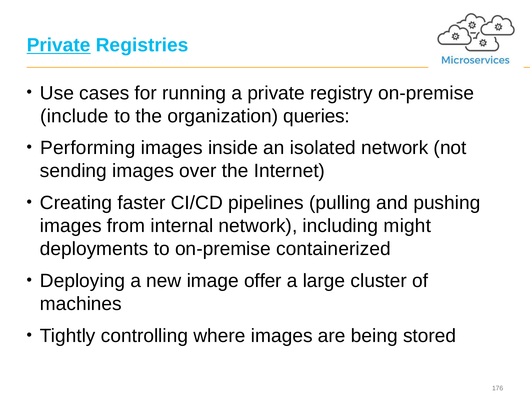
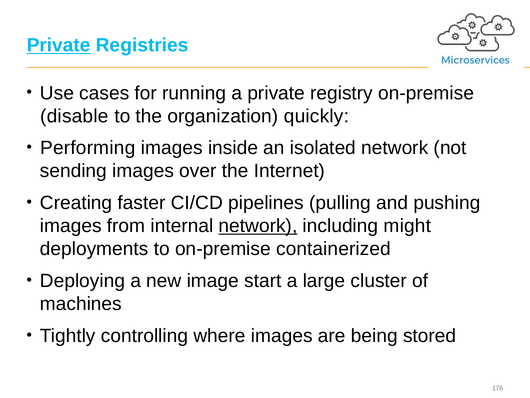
include: include -> disable (74, 116)
queries: queries -> quickly (316, 116)
network underline: none -> present (258, 226)
offer: offer -> start (263, 280)
